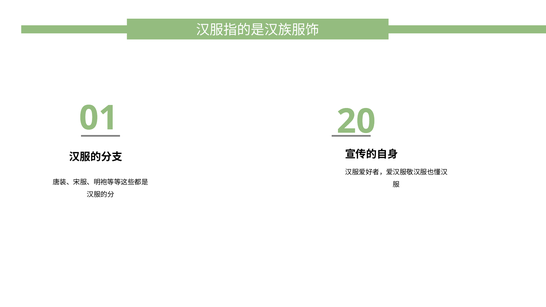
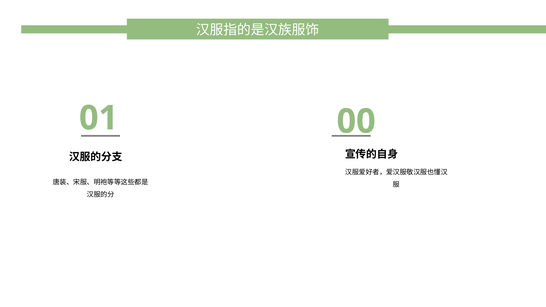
20: 20 -> 00 (356, 121)
